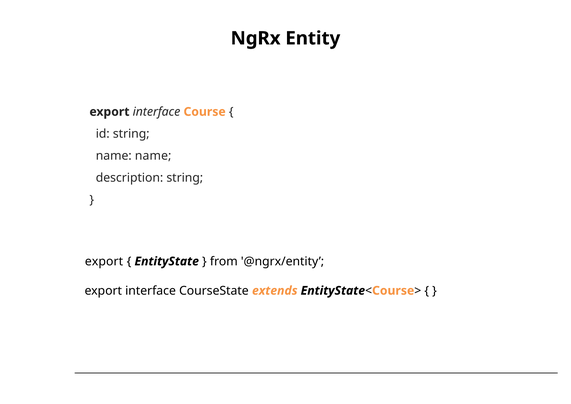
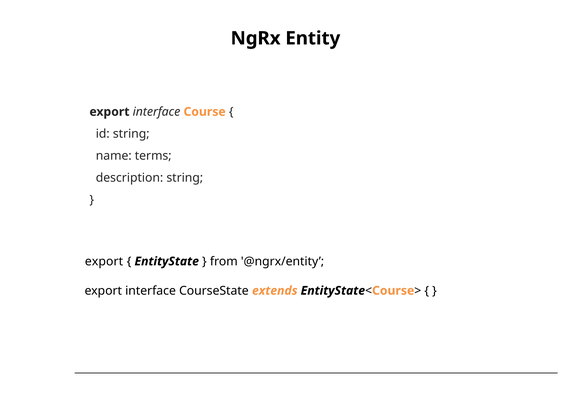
name name: name -> terms (153, 156)
